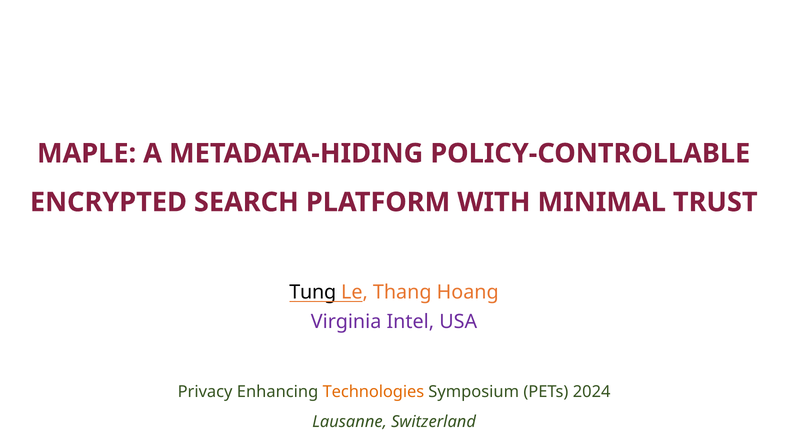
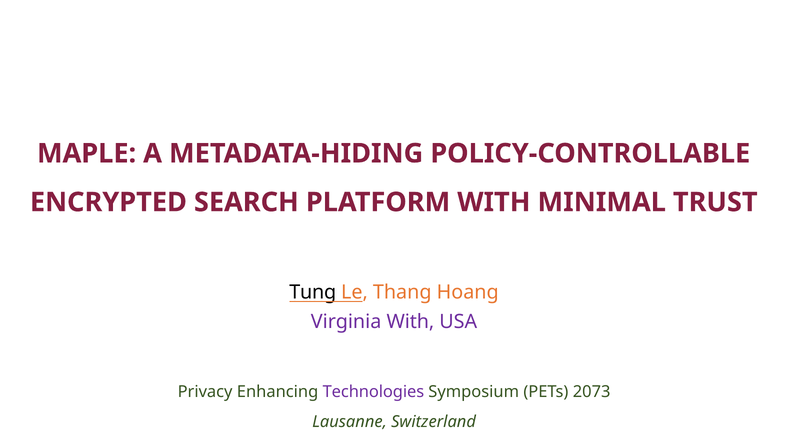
Virginia Intel: Intel -> With (410, 322)
Technologies colour: orange -> purple (373, 392)
2024: 2024 -> 2073 (592, 392)
